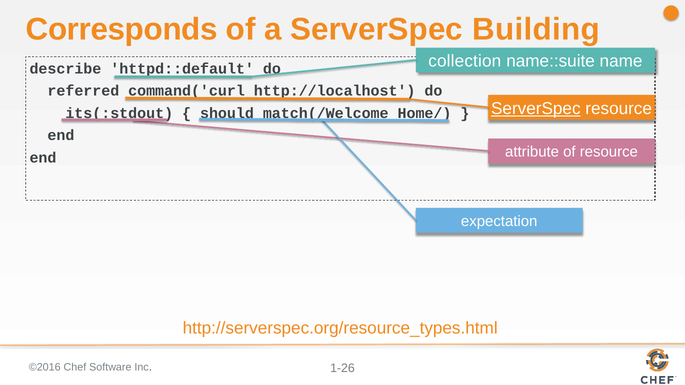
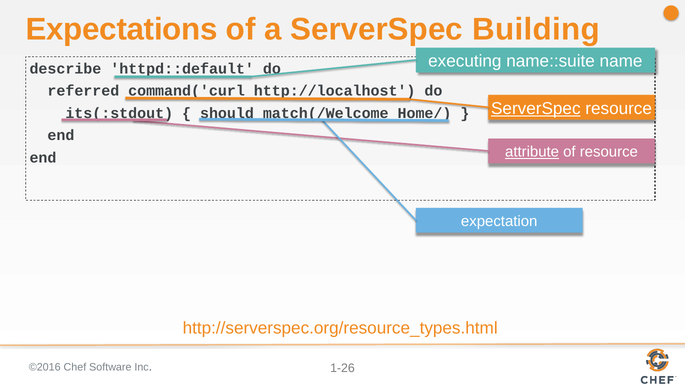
Corresponds: Corresponds -> Expectations (122, 30)
collection: collection -> executing (465, 61)
attribute underline: none -> present (532, 152)
